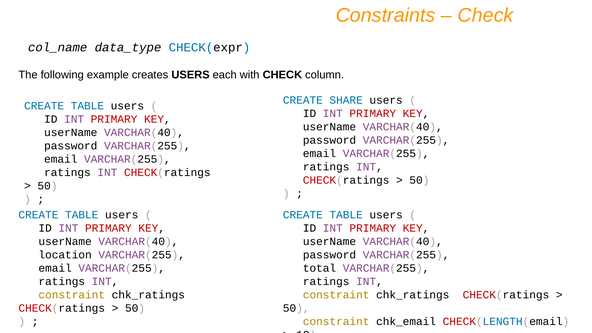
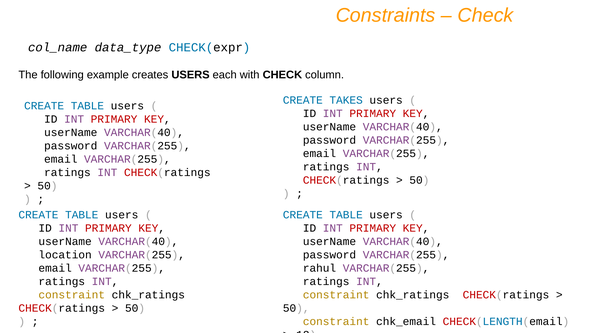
SHARE: SHARE -> TAKES (346, 100)
total: total -> rahul (319, 268)
